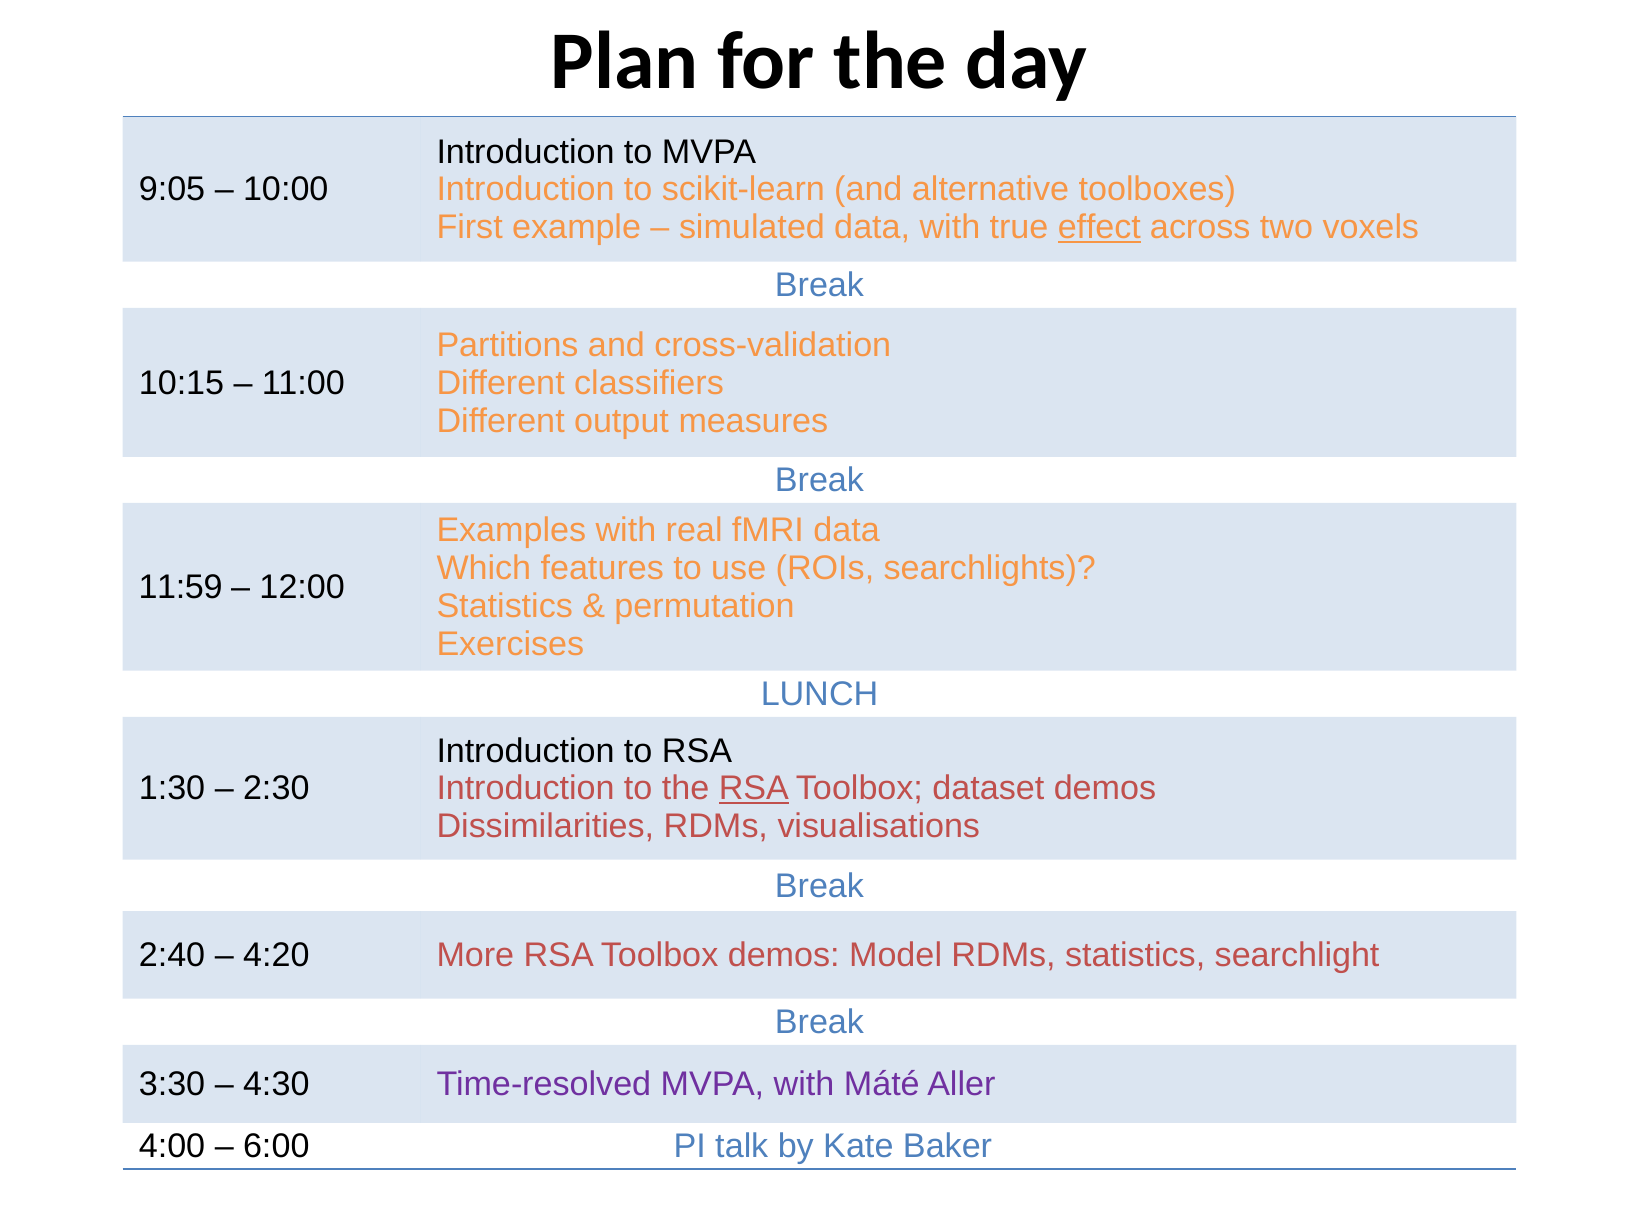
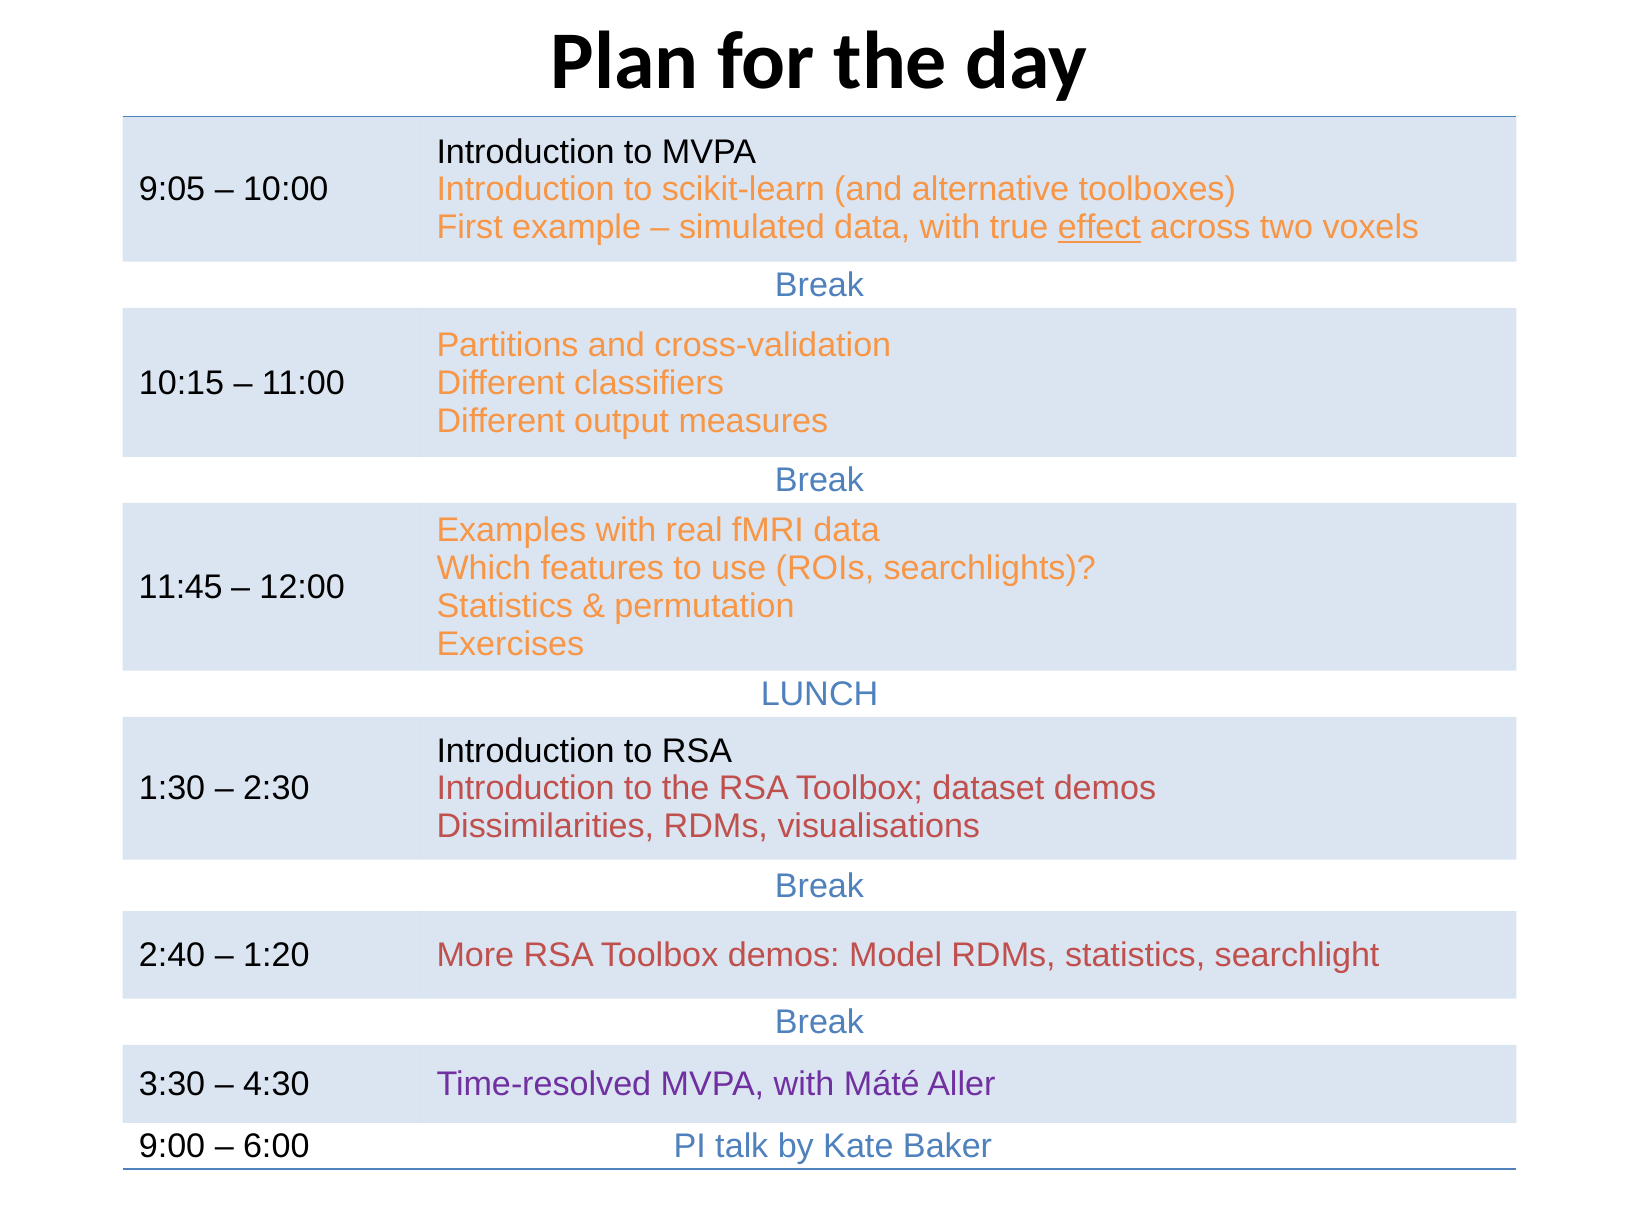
11:59: 11:59 -> 11:45 (181, 587)
RSA underline: present -> none (754, 789)
4:20: 4:20 -> 1:20 (276, 956)
4:00: 4:00 -> 9:00 (172, 1147)
